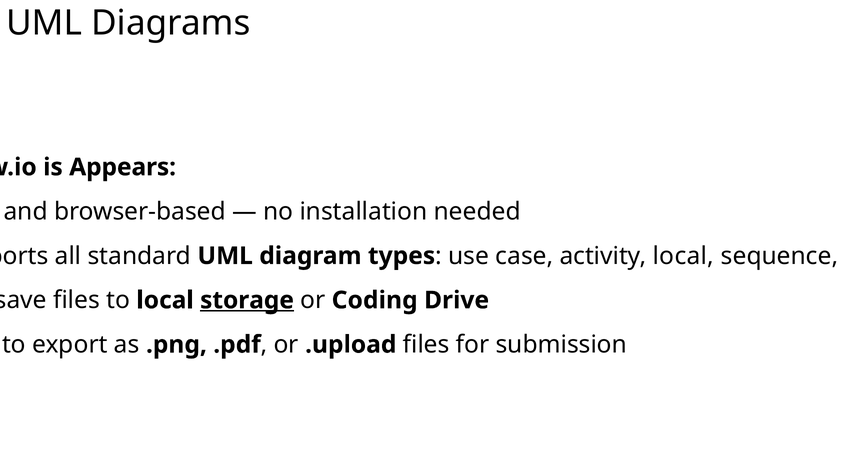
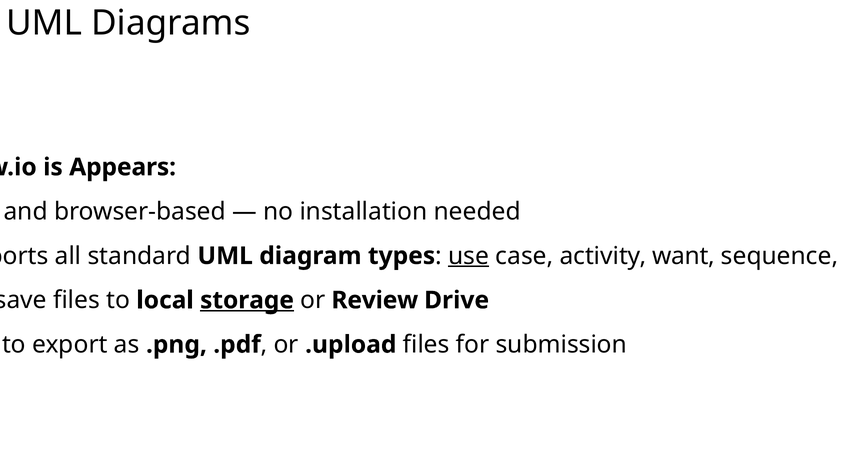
use underline: none -> present (469, 256)
activity local: local -> want (684, 256)
Coding: Coding -> Review (375, 300)
